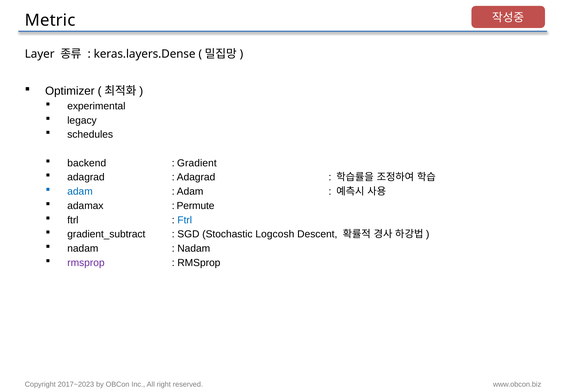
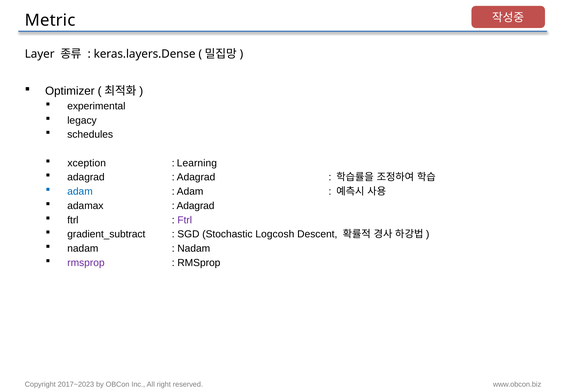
backend: backend -> xception (87, 163)
Gradient: Gradient -> Learning (197, 163)
Permute: Permute -> Adagrad (196, 206)
Ftrl colour: blue -> purple (185, 220)
